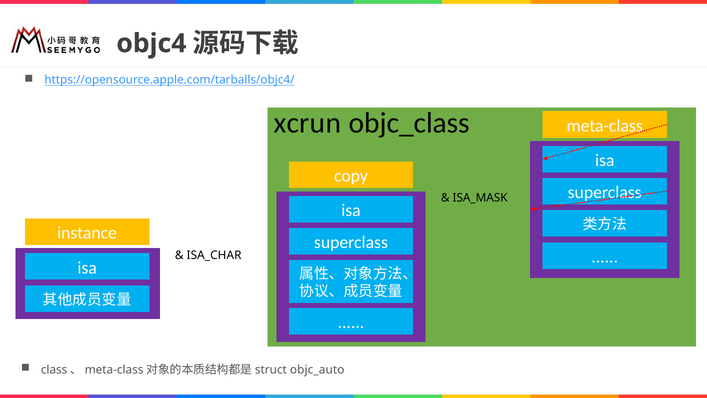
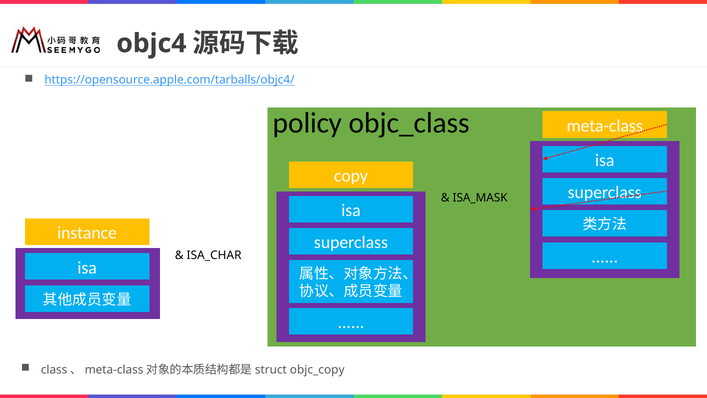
xcrun: xcrun -> policy (308, 123)
objc_auto: objc_auto -> objc_copy (317, 369)
